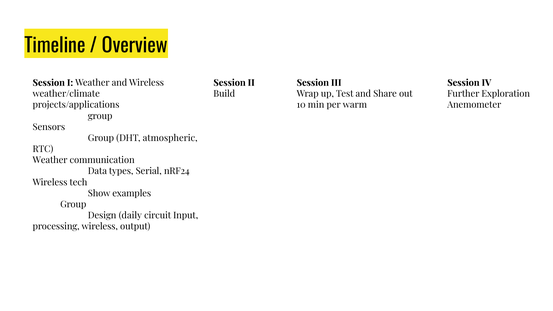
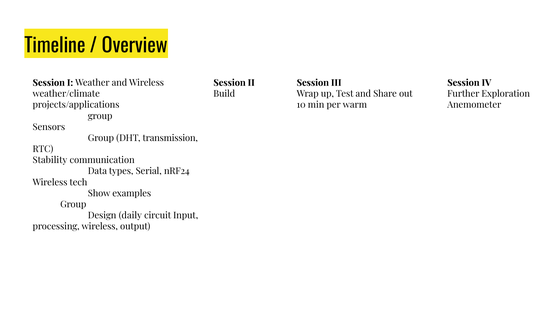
atmospheric: atmospheric -> transmission (170, 138)
Weather: Weather -> Stability (50, 160)
